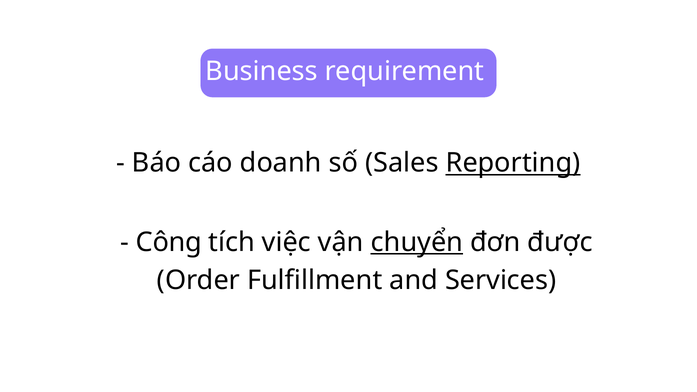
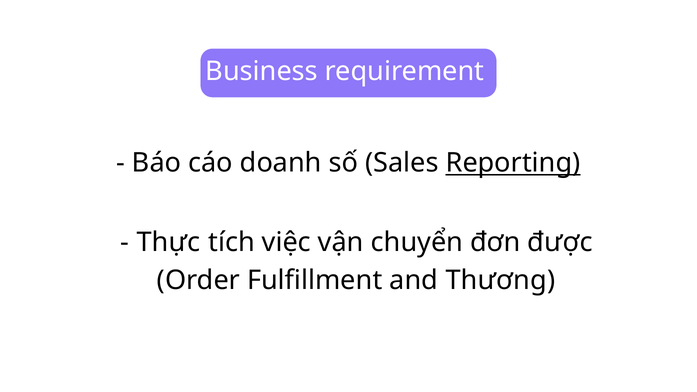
Công: Công -> Thực (169, 242)
chuyển underline: present -> none (417, 242)
Services: Services -> Thương (501, 280)
